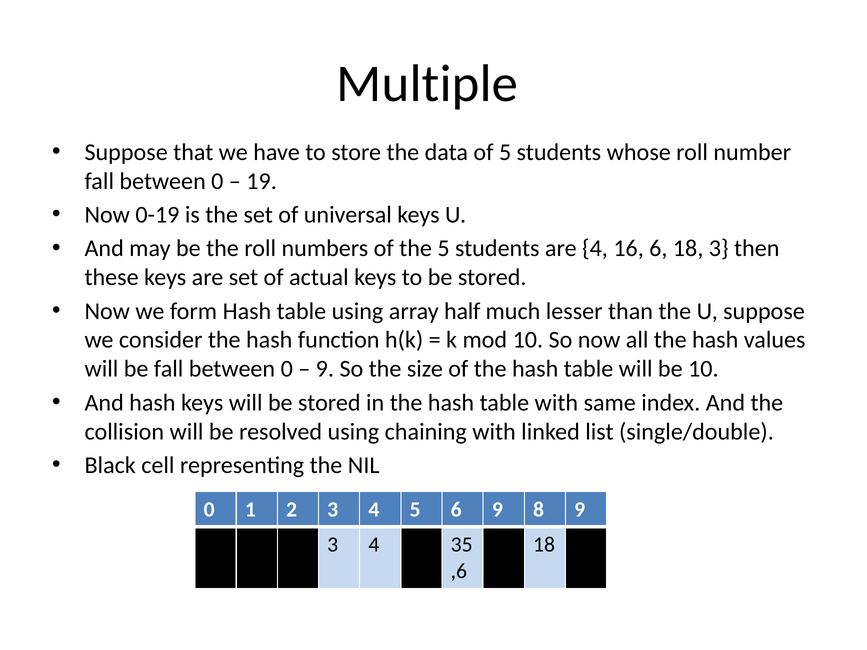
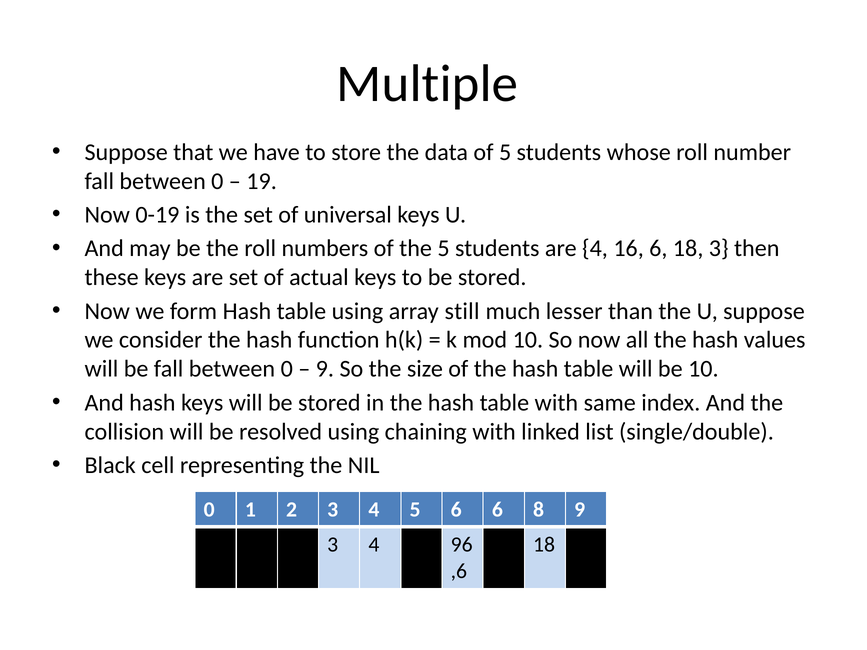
half: half -> still (462, 311)
6 9: 9 -> 6 (497, 510)
35: 35 -> 96 (462, 545)
